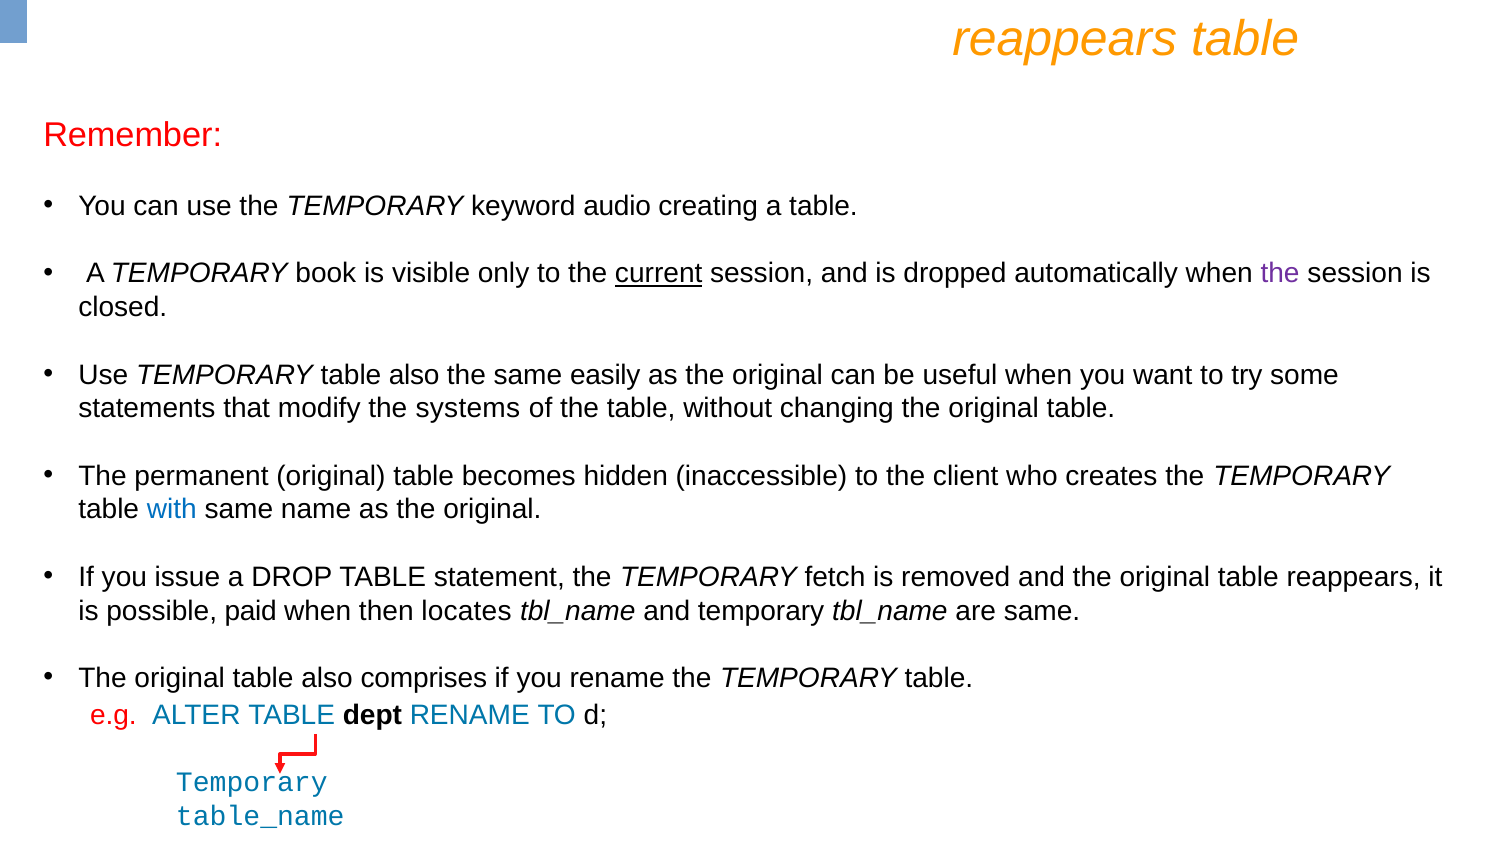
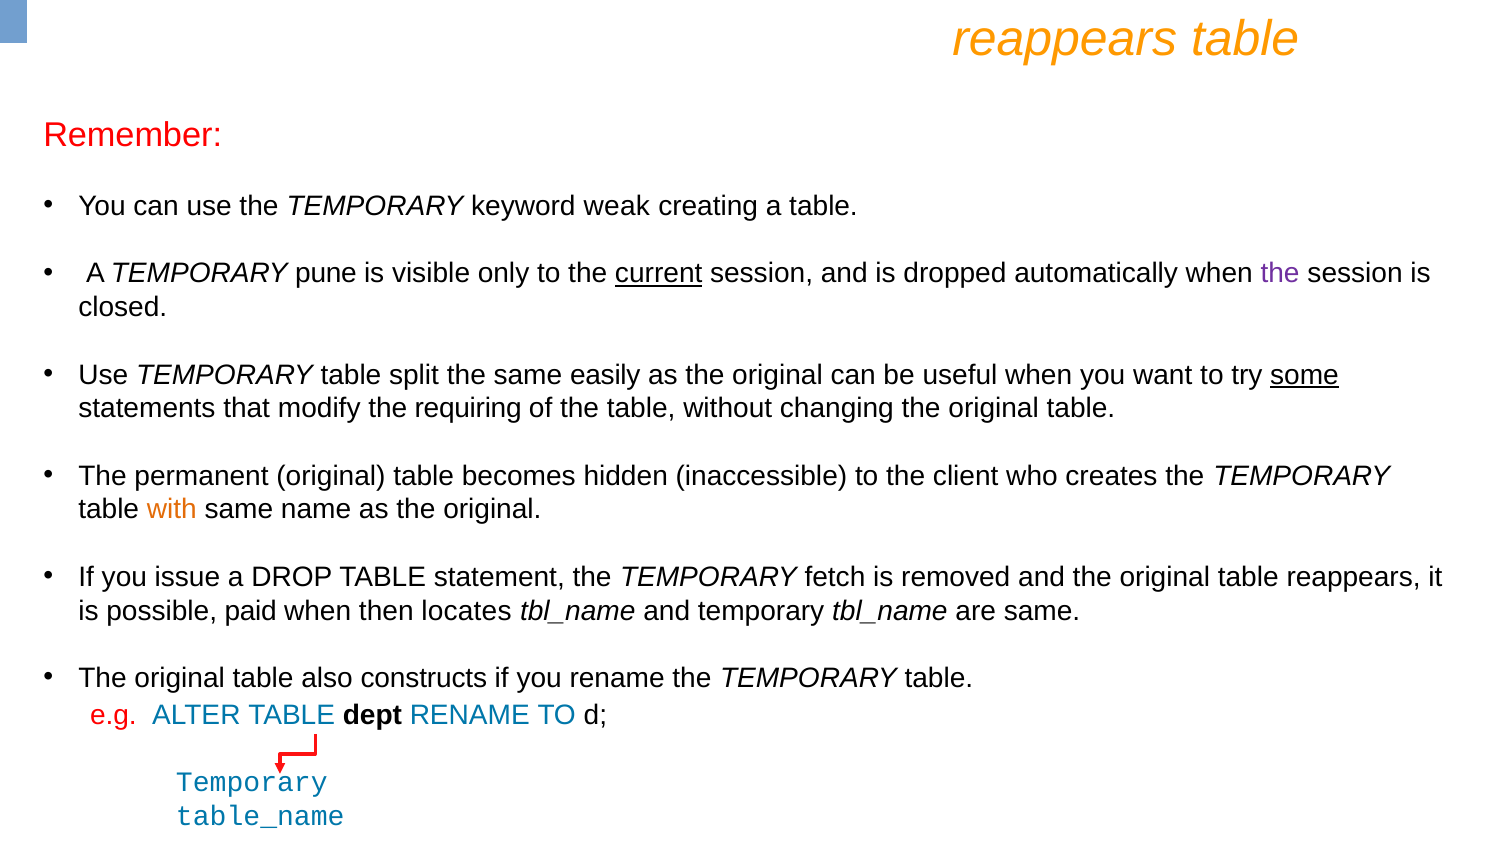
audio: audio -> weak (617, 206)
book: book -> pune (326, 273)
TEMPORARY table also: also -> split (414, 375)
some underline: none -> present (1305, 375)
systems: systems -> requiring (468, 408)
with colour: blue -> orange (172, 509)
comprises: comprises -> constructs (424, 678)
